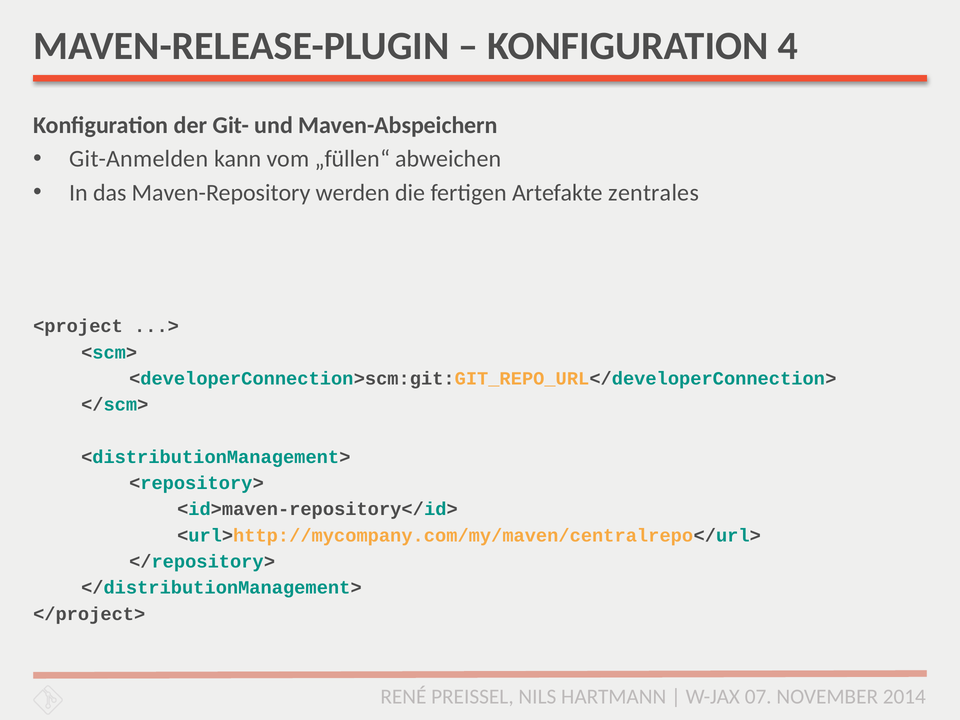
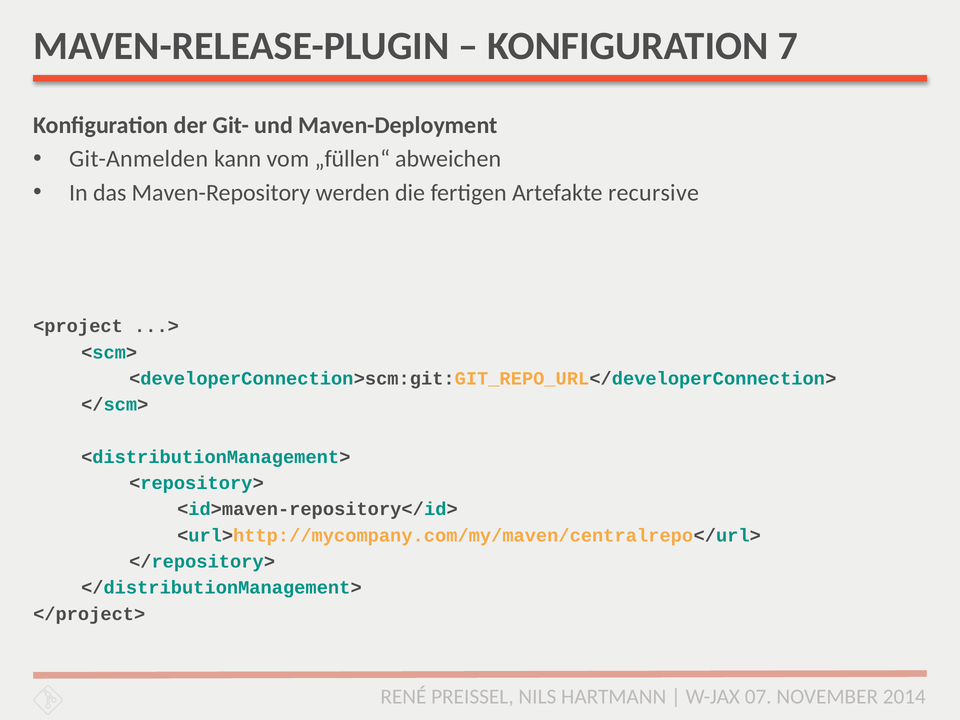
4: 4 -> 7 (788, 46)
Maven-Abspeichern: Maven-Abspeichern -> Maven-Deployment (398, 125)
zentrales: zentrales -> recursive (654, 193)
